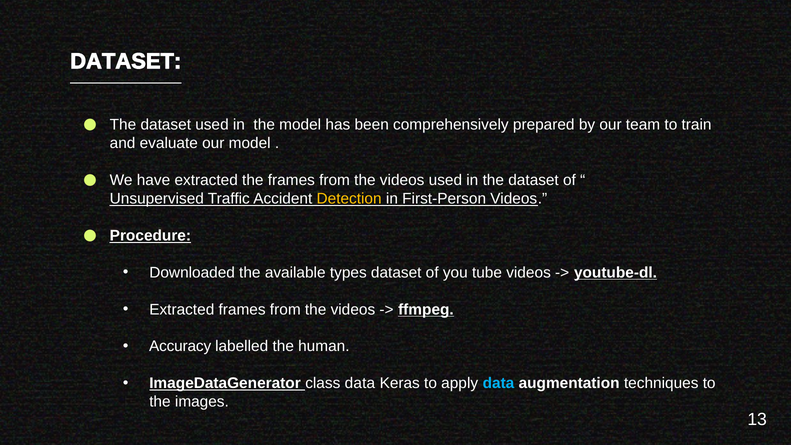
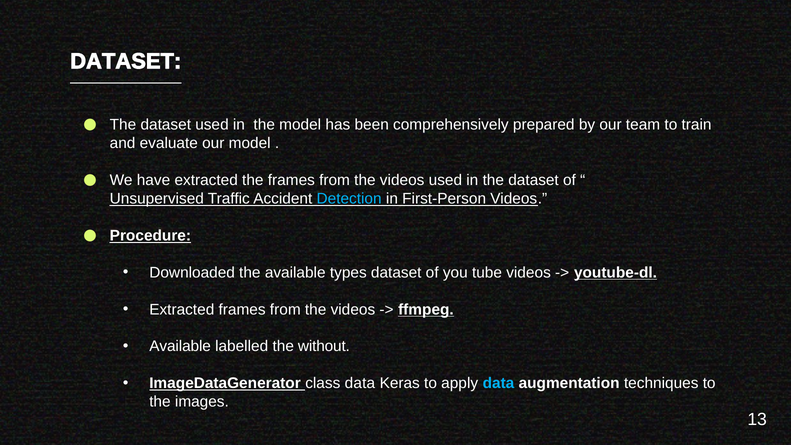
Detection colour: yellow -> light blue (349, 199)
Accuracy: Accuracy -> Available (180, 346)
human: human -> without (324, 346)
